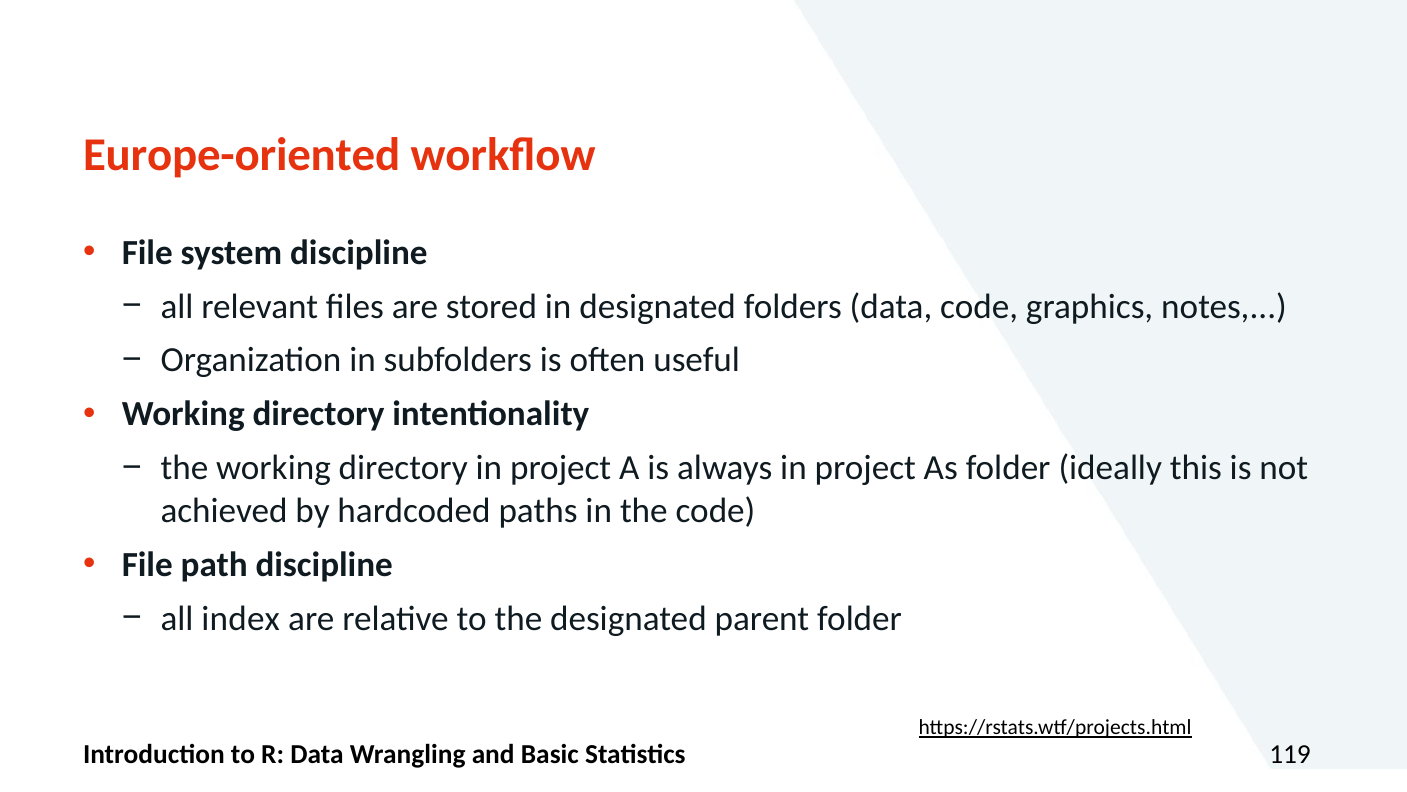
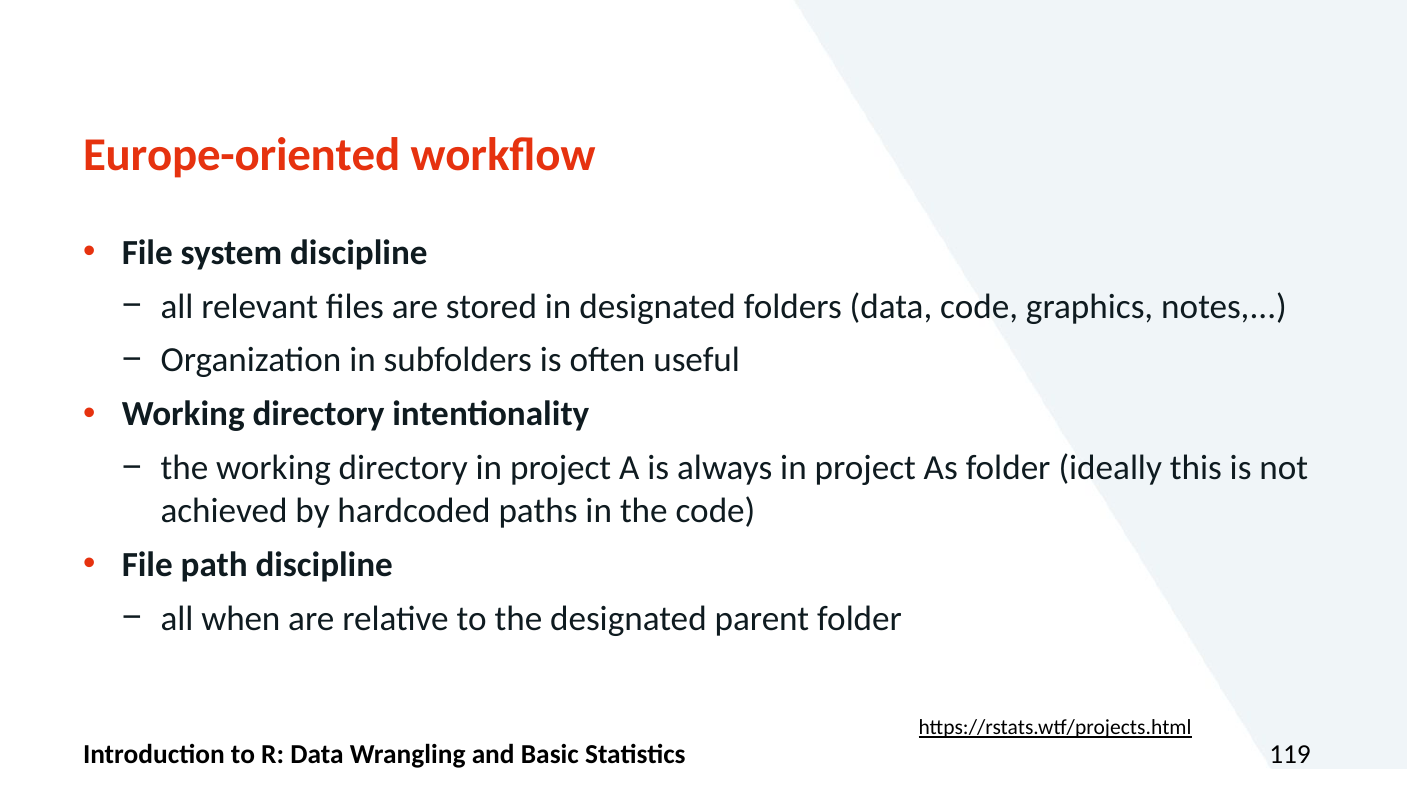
index: index -> when (241, 618)
